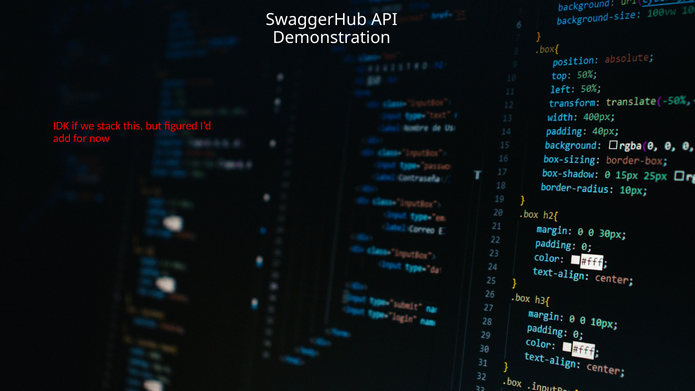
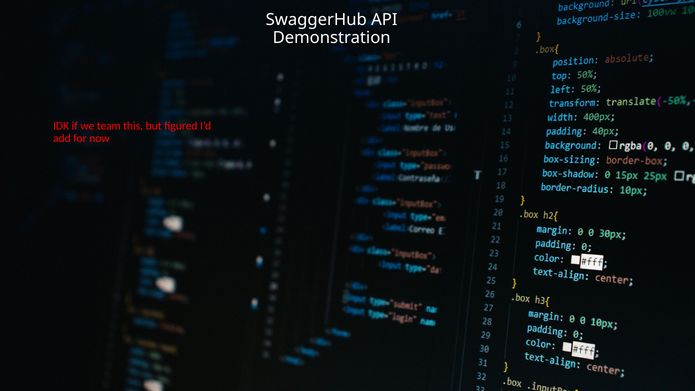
stack: stack -> team (109, 126)
